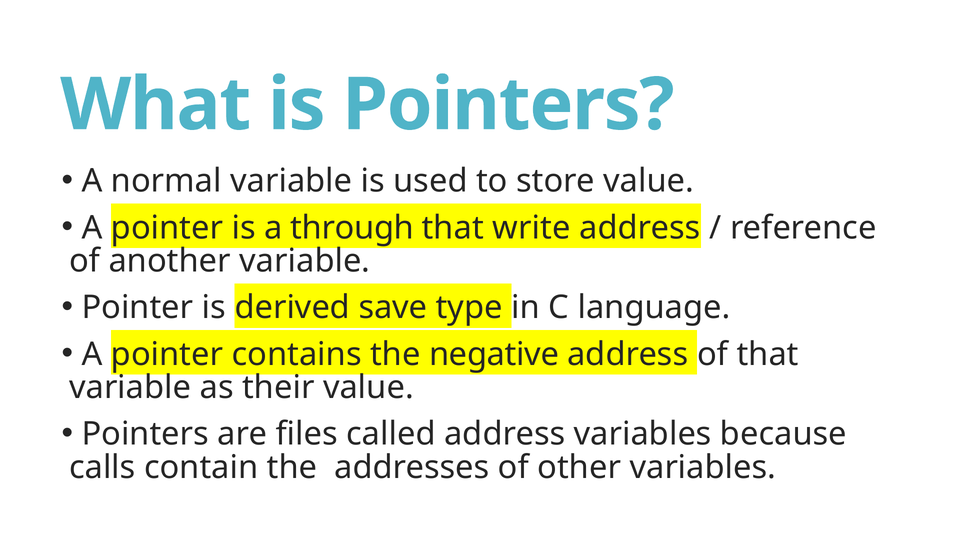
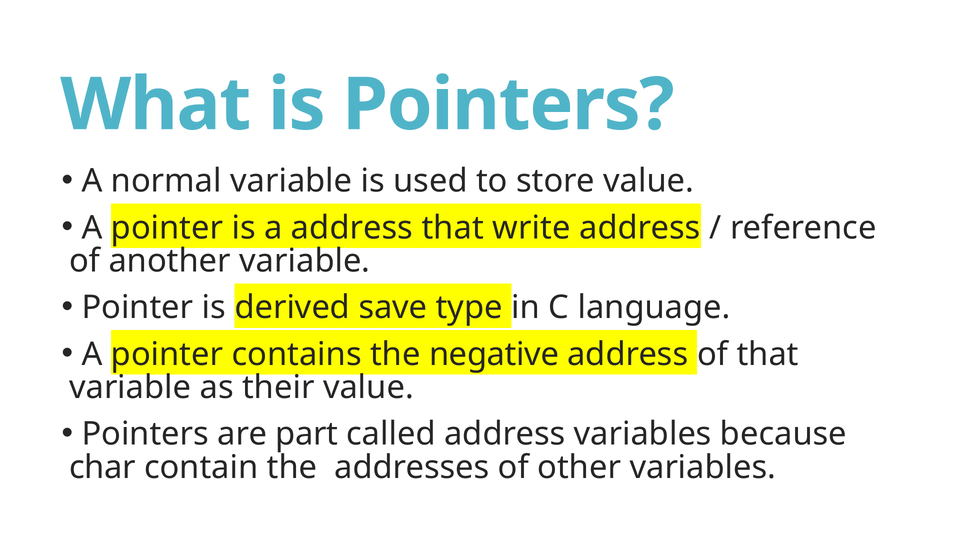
a through: through -> address (352, 228)
files: files -> part (307, 434)
calls: calls -> char (102, 468)
